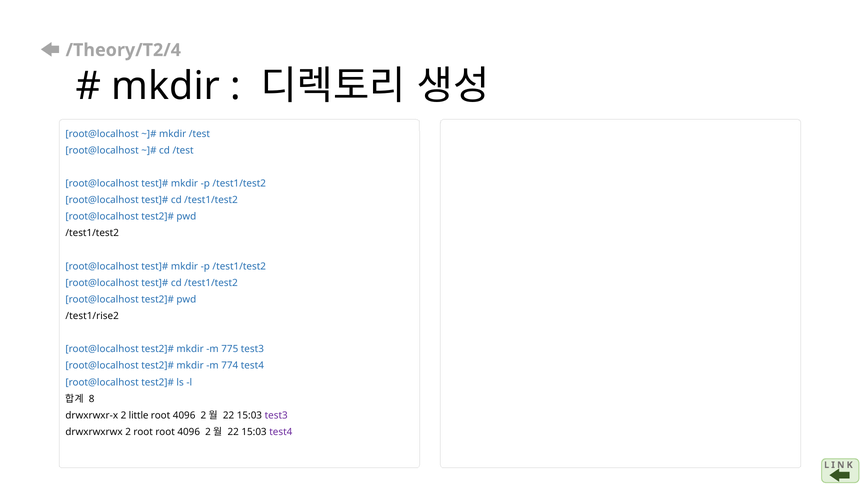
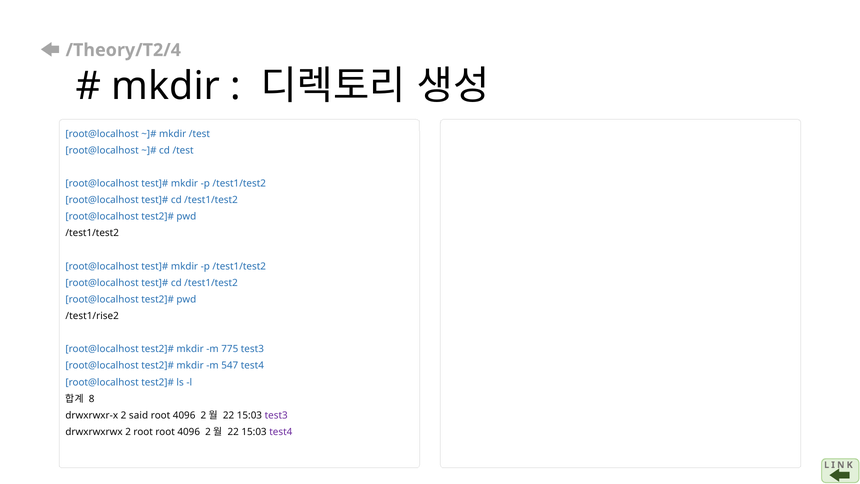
774: 774 -> 547 (230, 366)
little: little -> said (139, 415)
